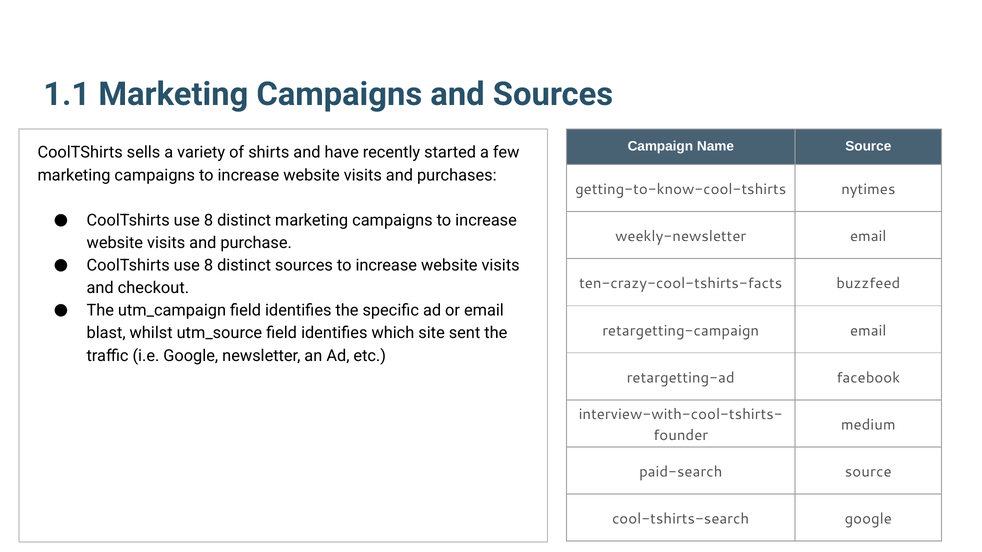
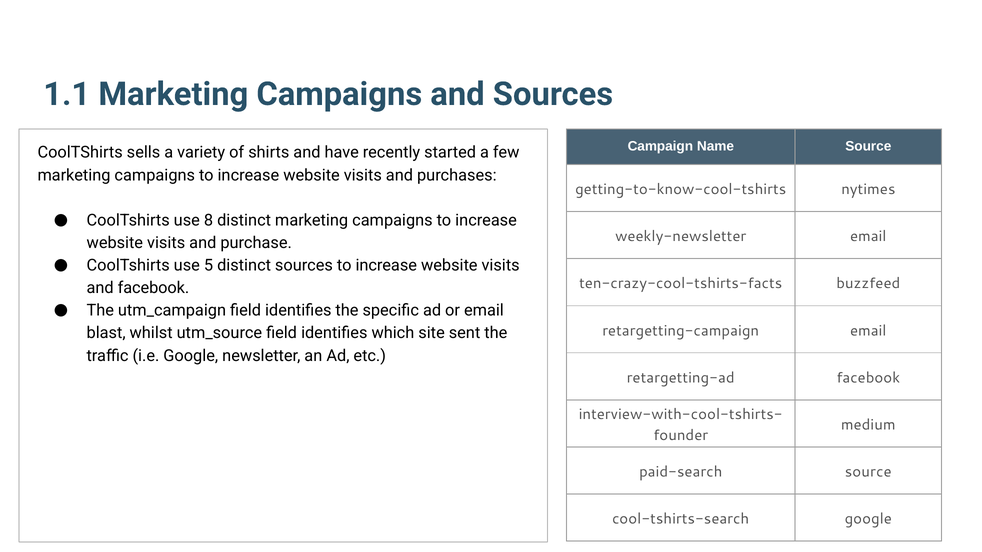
8: 8 -> 5 (209, 266)
and checkout: checkout -> facebook (153, 288)
